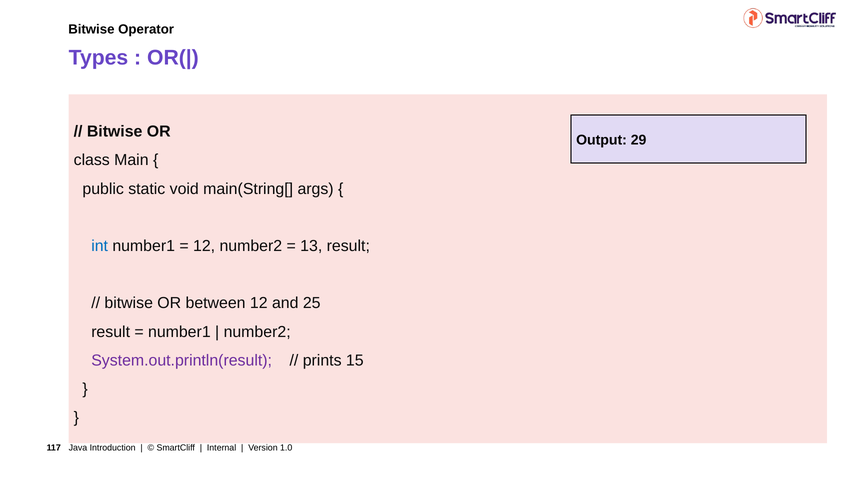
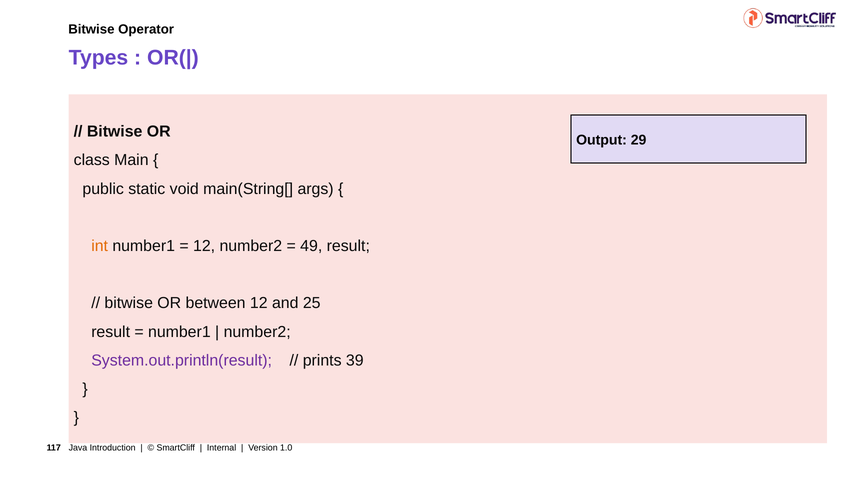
int colour: blue -> orange (100, 246)
13: 13 -> 49 (311, 246)
15: 15 -> 39 (355, 360)
